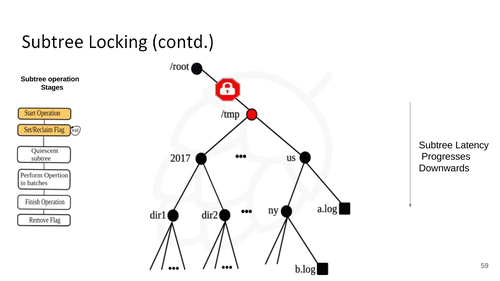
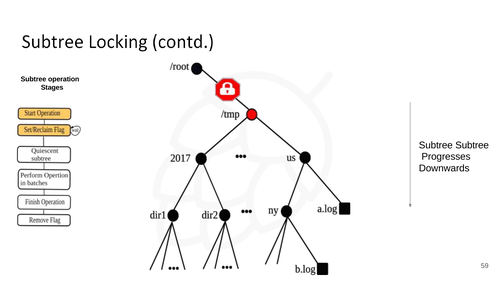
Subtree Latency: Latency -> Subtree (472, 145)
